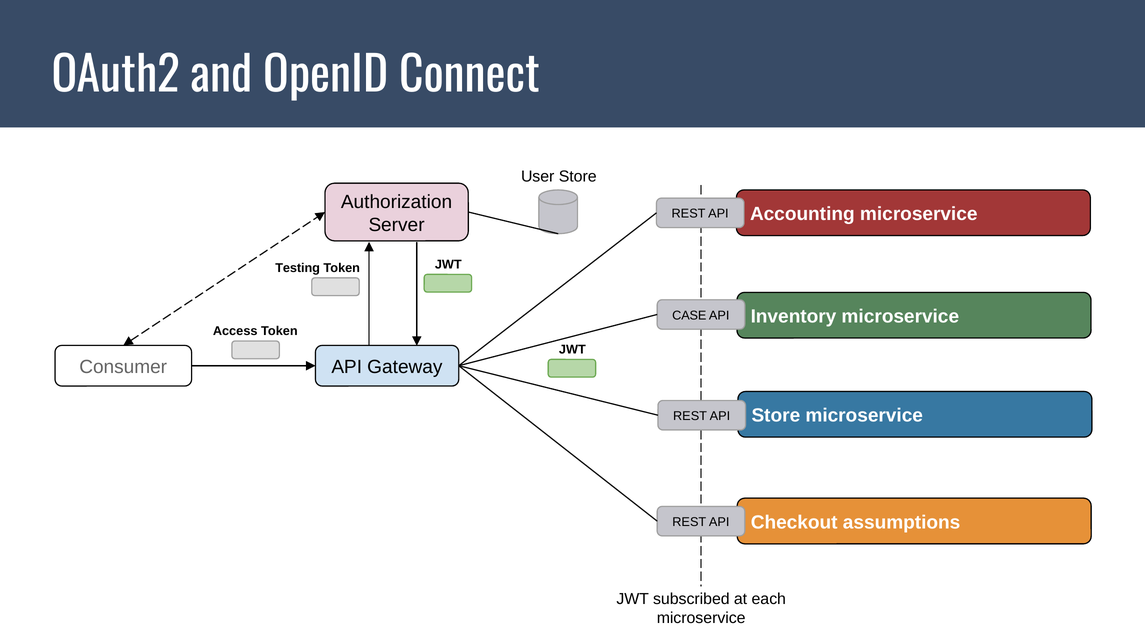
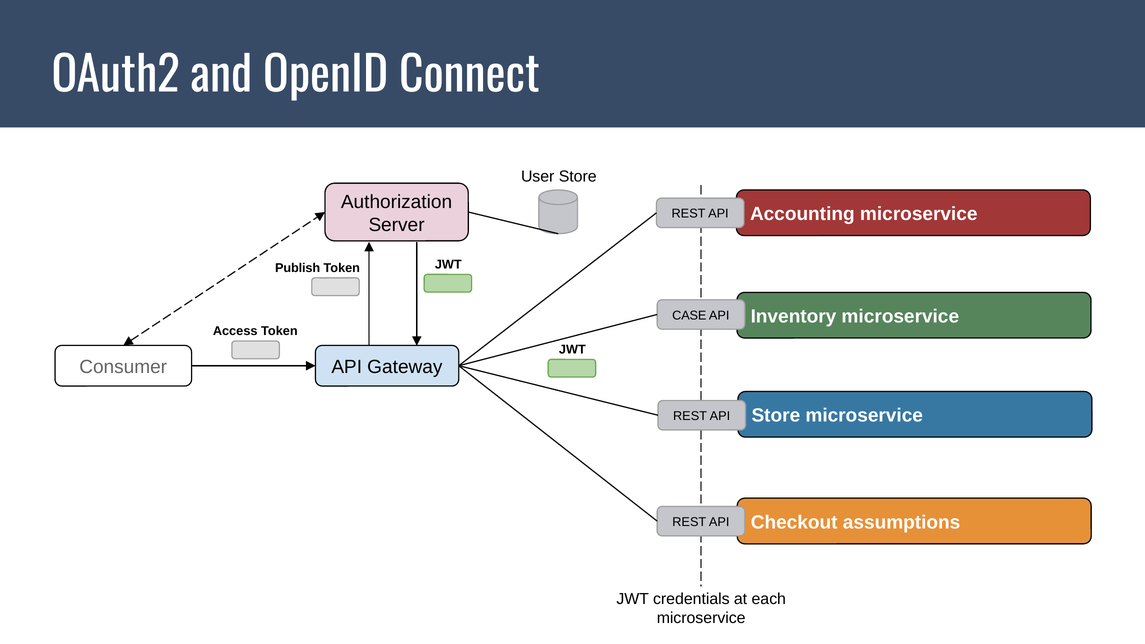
Testing: Testing -> Publish (298, 268)
subscribed: subscribed -> credentials (691, 599)
